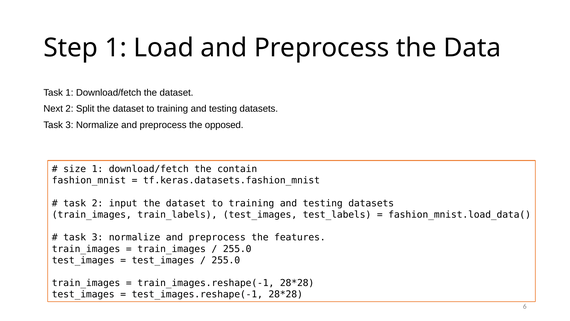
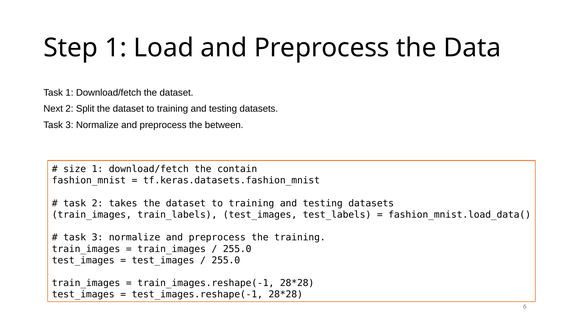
opposed: opposed -> between (224, 125)
input: input -> takes (123, 203)
the features: features -> training (300, 237)
